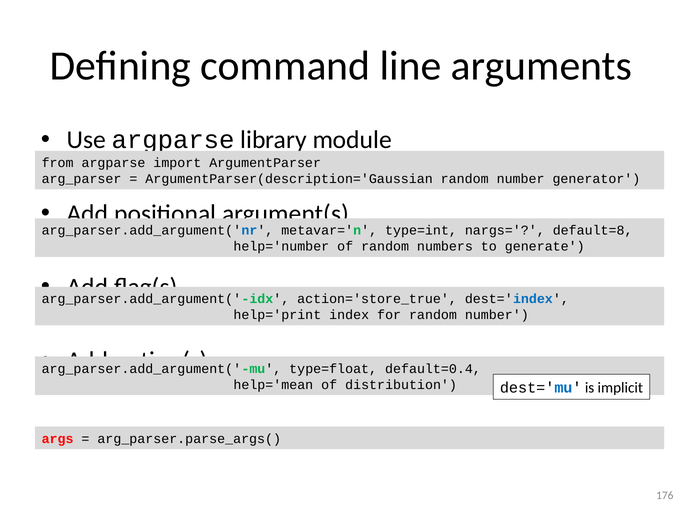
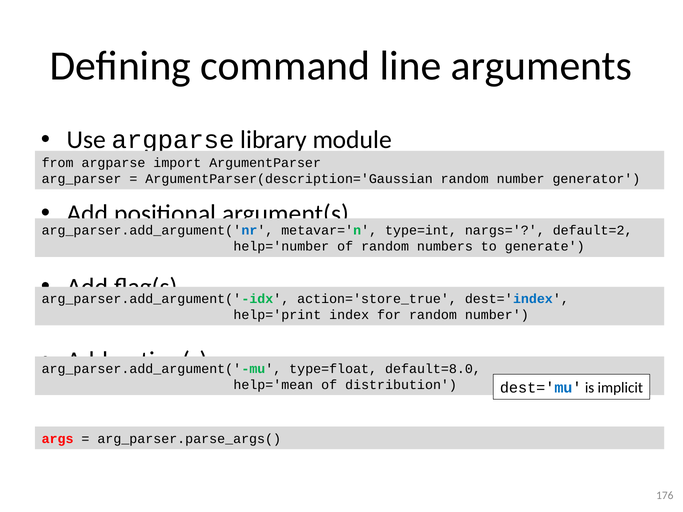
default=8: default=8 -> default=2 (593, 231)
default=0.4: default=0.4 -> default=8.0 (433, 369)
